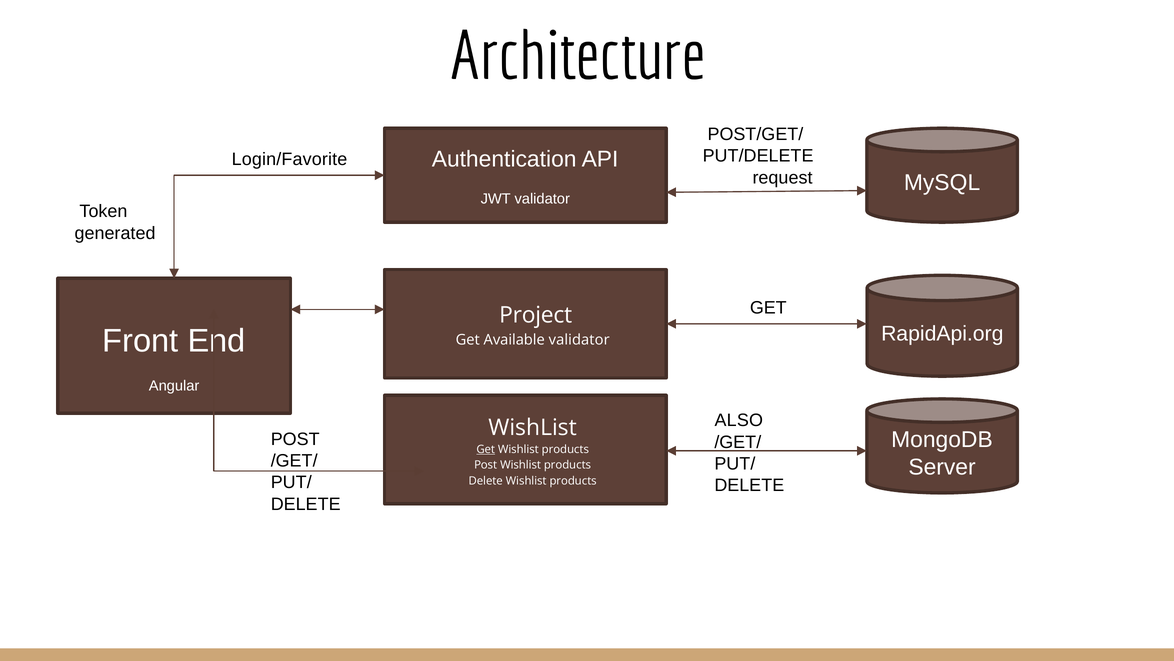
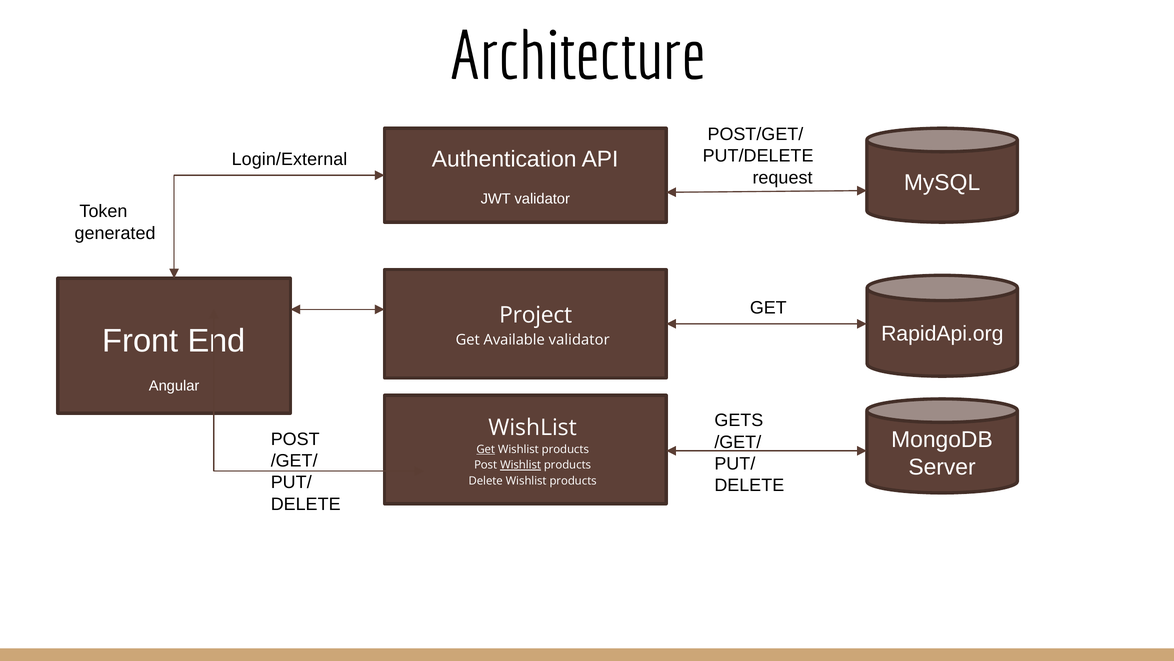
Login/Favorite: Login/Favorite -> Login/External (290, 159)
ALSO: ALSO -> GETS (739, 420)
Wishlist underline: none -> present (521, 465)
